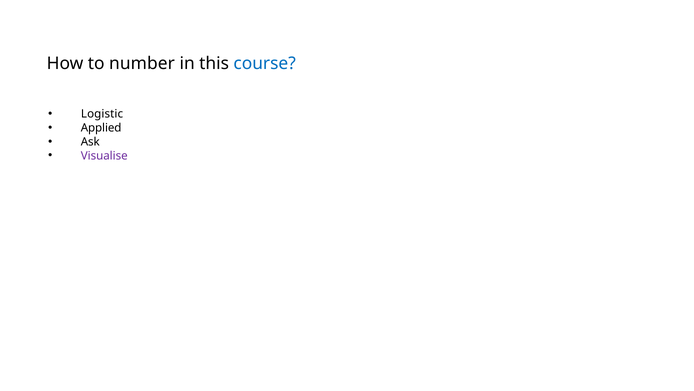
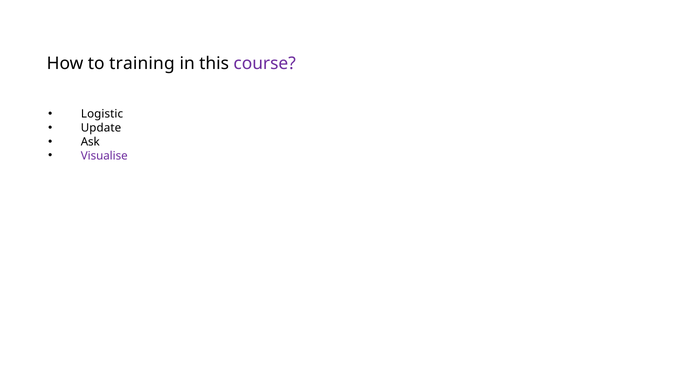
number: number -> training (142, 63)
course colour: blue -> purple (265, 63)
Applied: Applied -> Update (101, 128)
